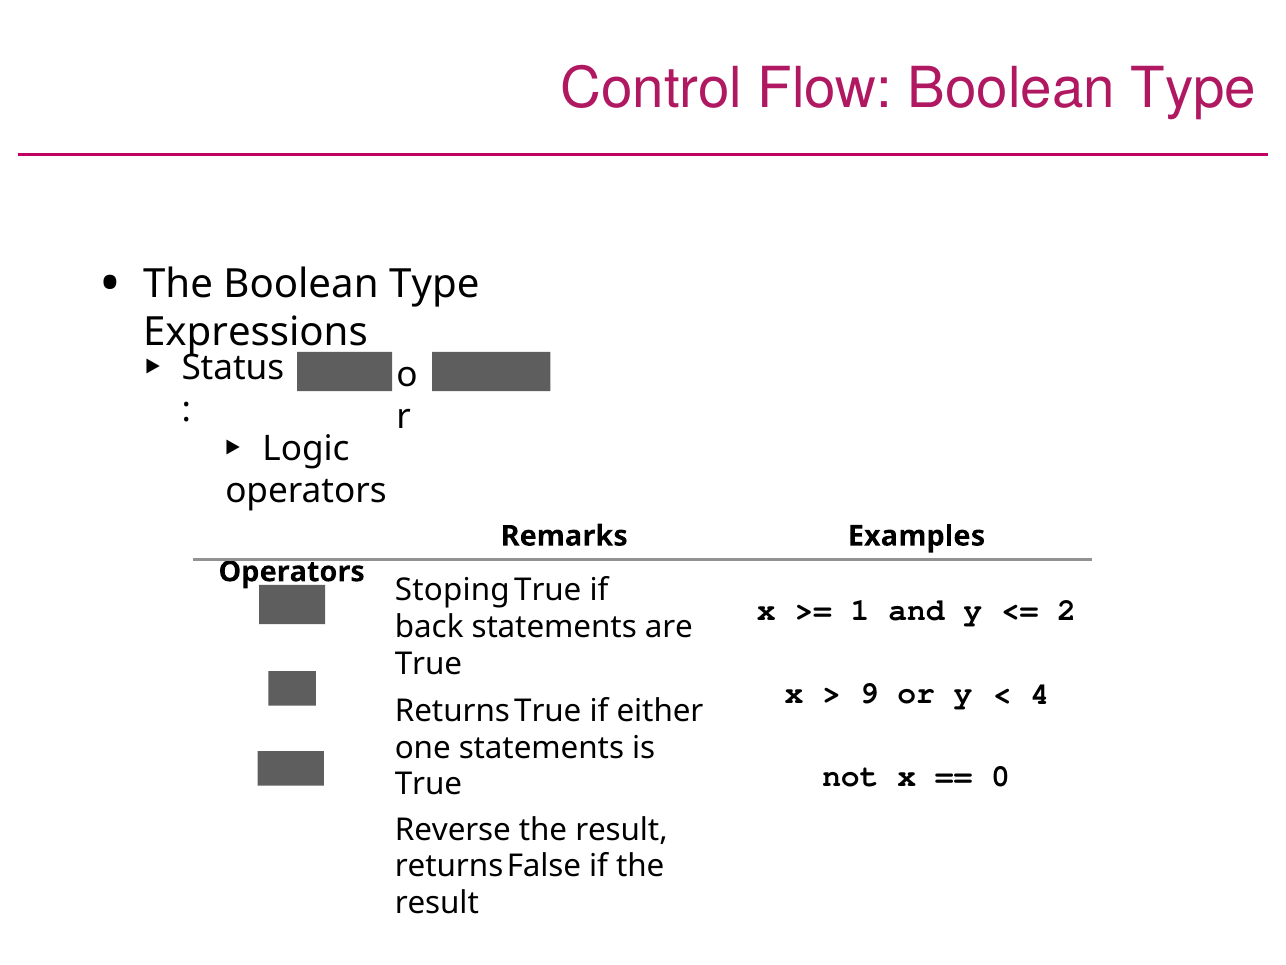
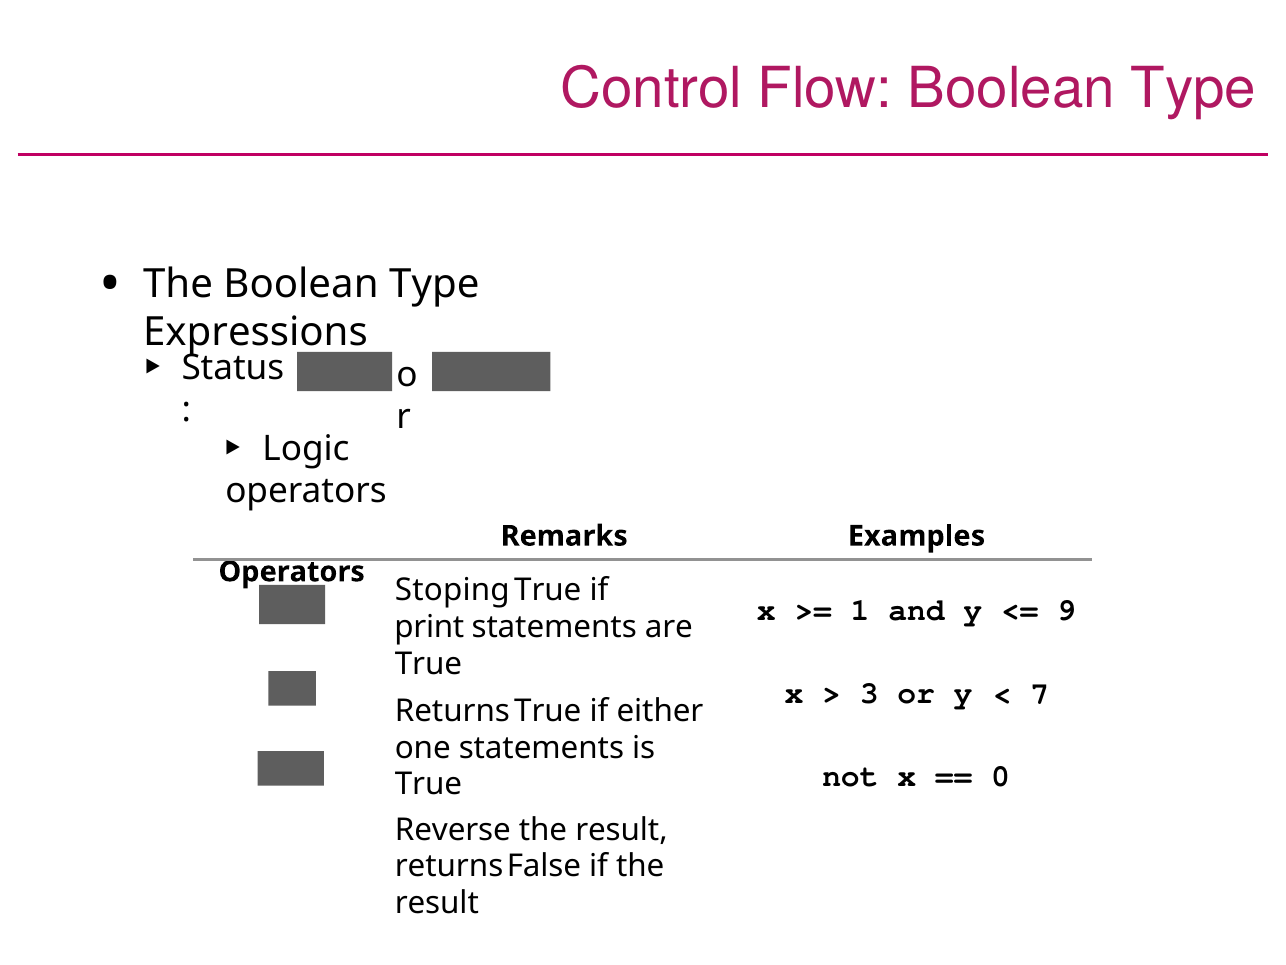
2: 2 -> 9 (1067, 609)
back: back -> print (429, 626)
9: 9 -> 3 (869, 693)
4: 4 -> 7 (1040, 694)
